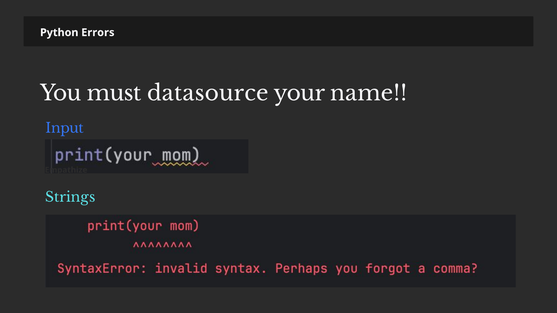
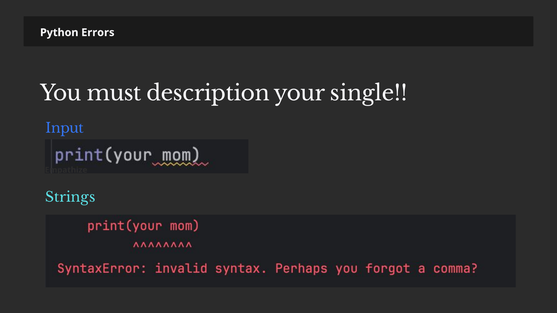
datasource: datasource -> description (208, 94)
name: name -> single (369, 94)
